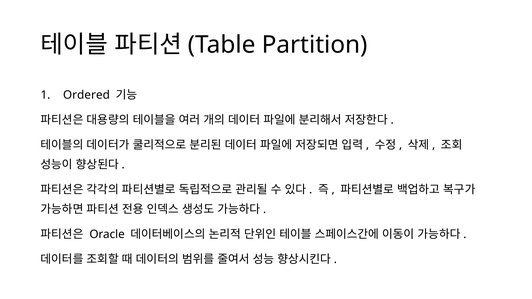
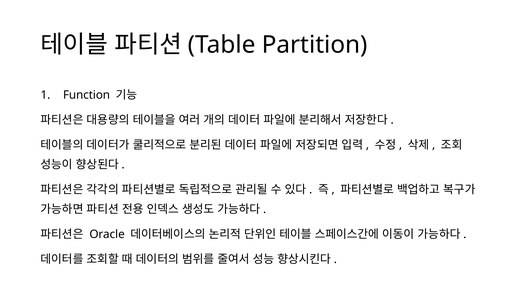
Ordered: Ordered -> Function (87, 95)
